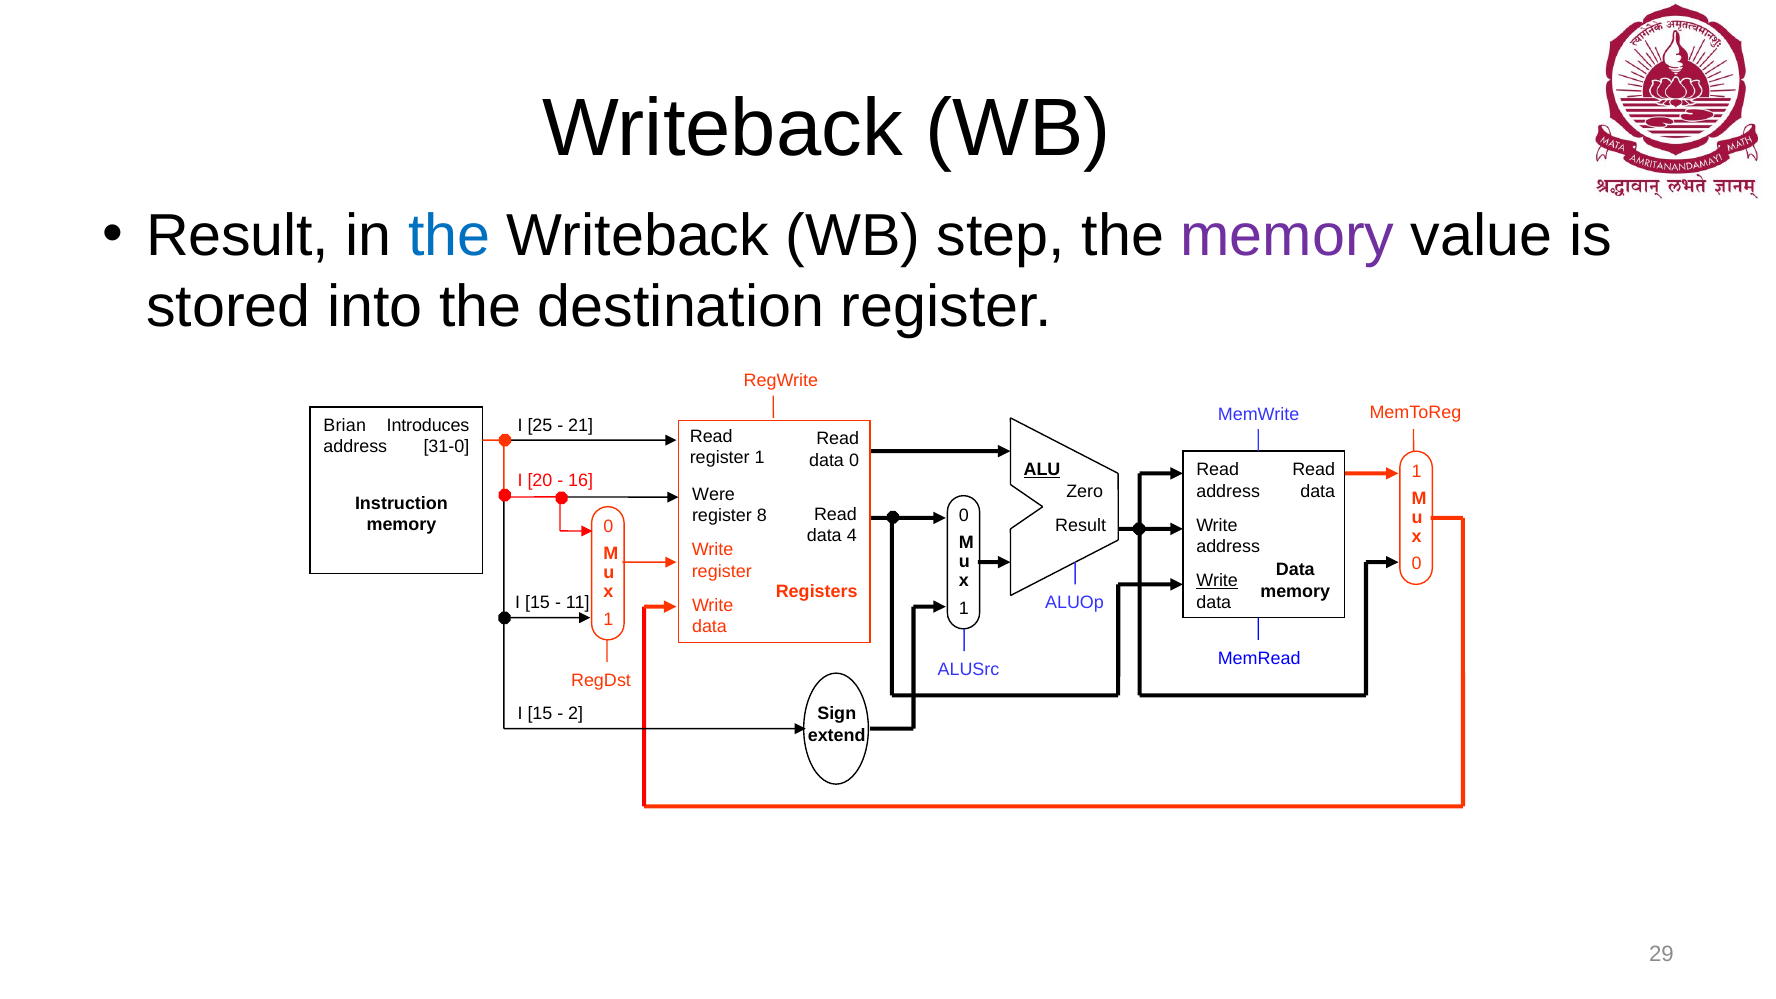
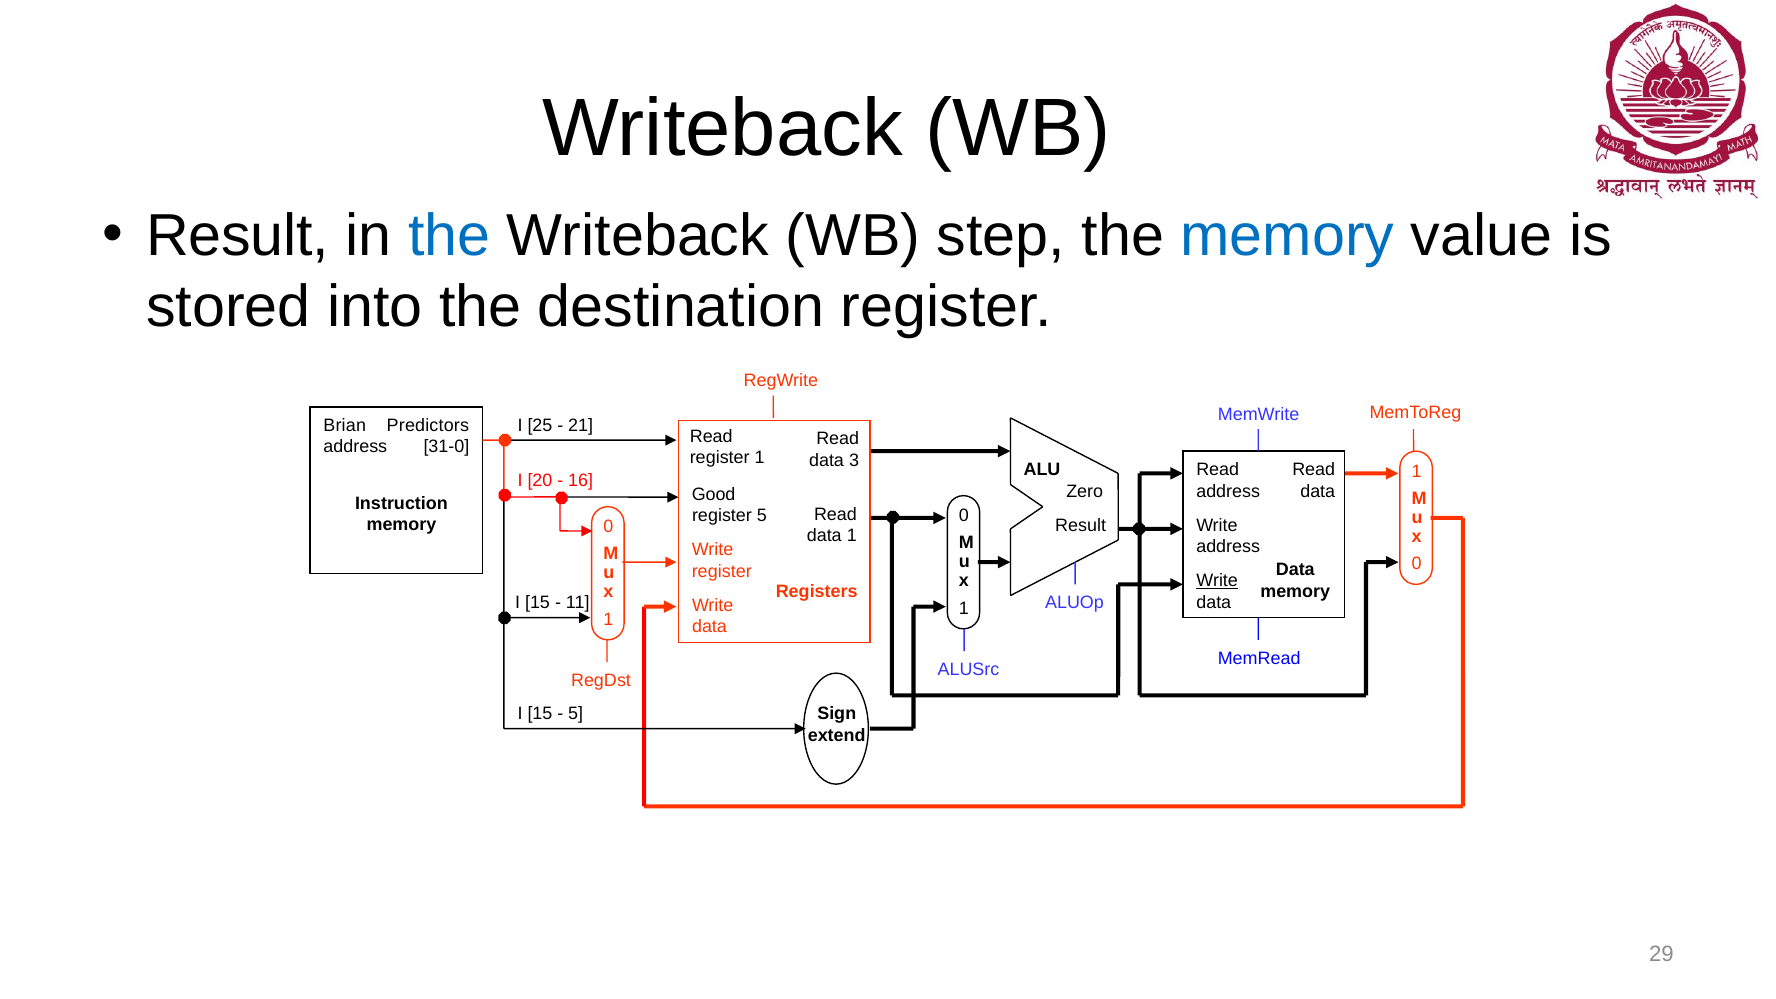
memory colour: purple -> blue (1287, 236)
Introduces: Introduces -> Predictors (428, 426)
data 0: 0 -> 3 (854, 461)
ALU underline: present -> none (1042, 470)
Were: Were -> Good (714, 495)
register 8: 8 -> 5 (762, 516)
data 4: 4 -> 1 (852, 536)
2: 2 -> 5 (576, 714)
